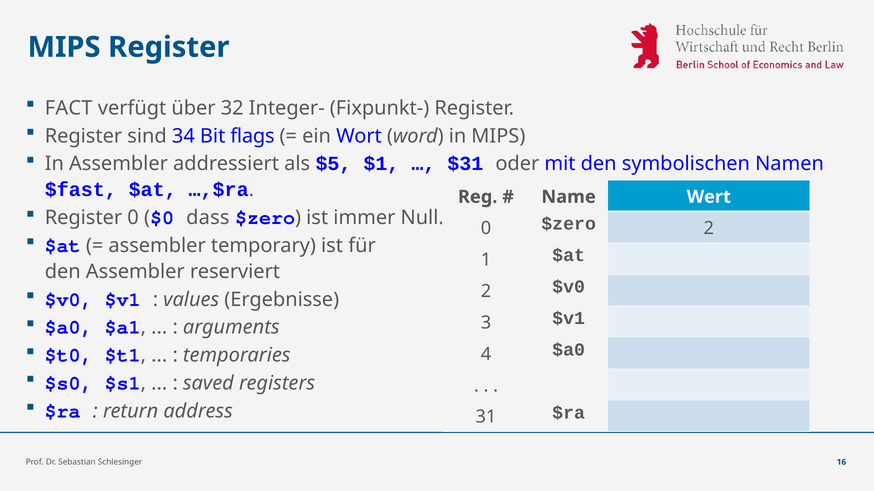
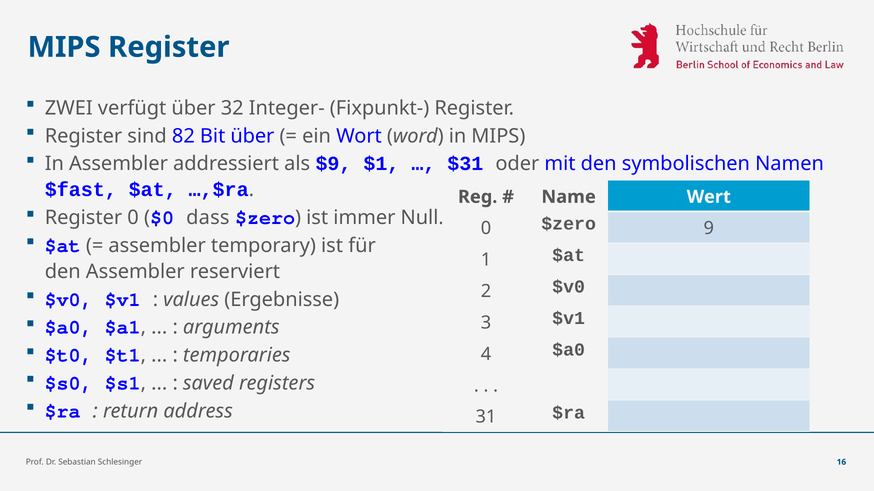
FACT: FACT -> ZWEI (69, 108)
34: 34 -> 82 (183, 136)
Bit flags: flags -> über (252, 136)
$5: $5 -> $9 (333, 164)
$zero 2: 2 -> 9 (709, 229)
